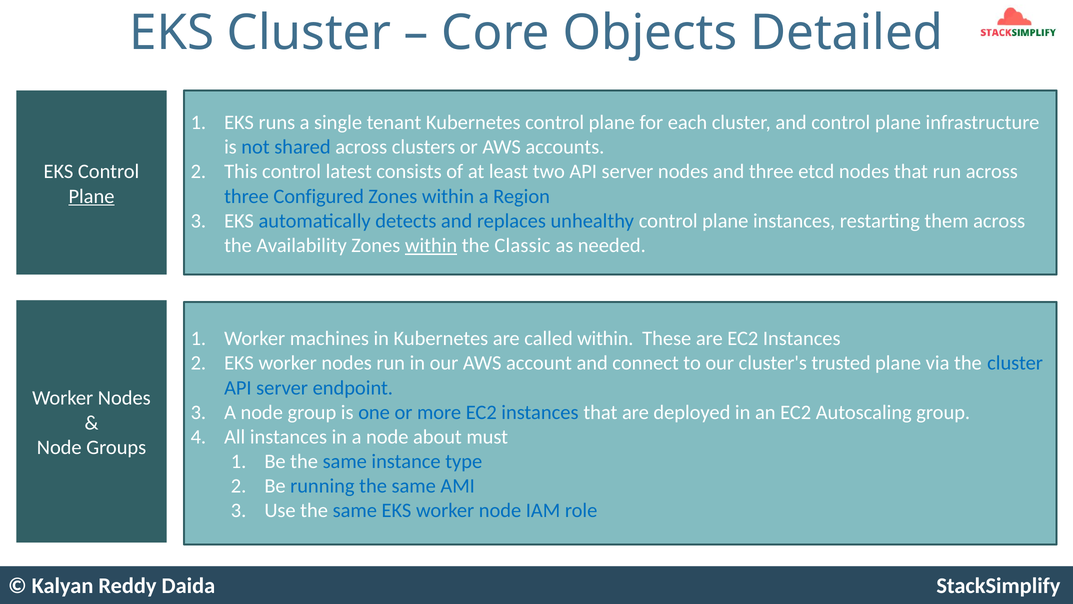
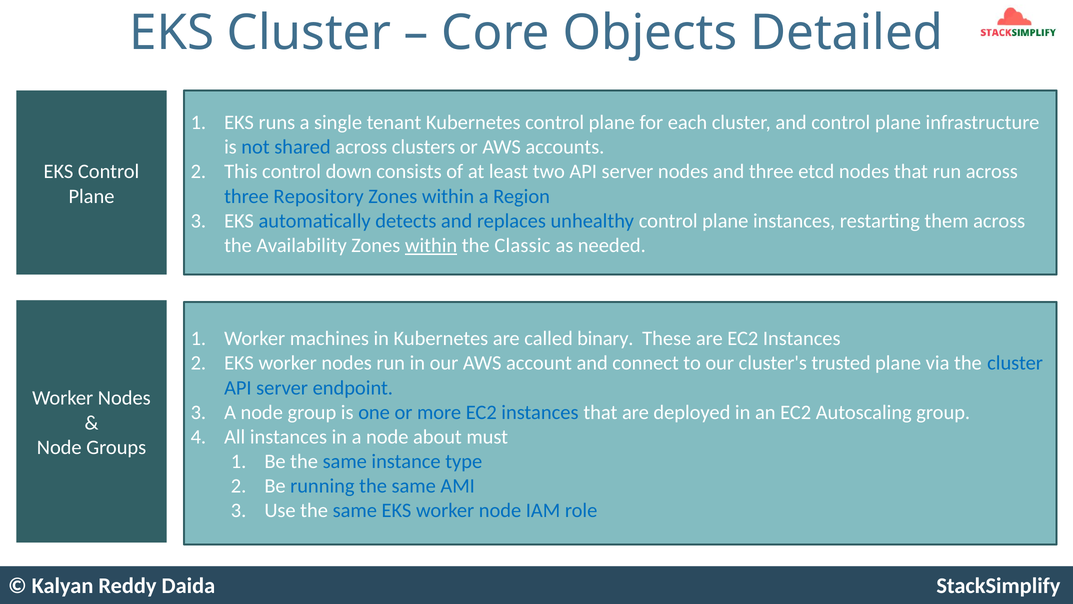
latest: latest -> down (349, 172)
Plane underline: present -> none (91, 196)
Configured: Configured -> Repository (319, 196)
called within: within -> binary (605, 338)
